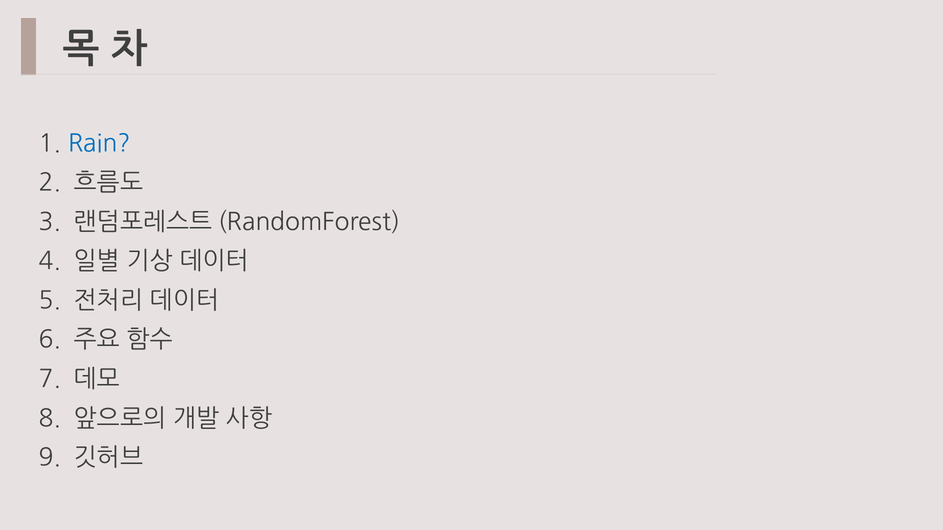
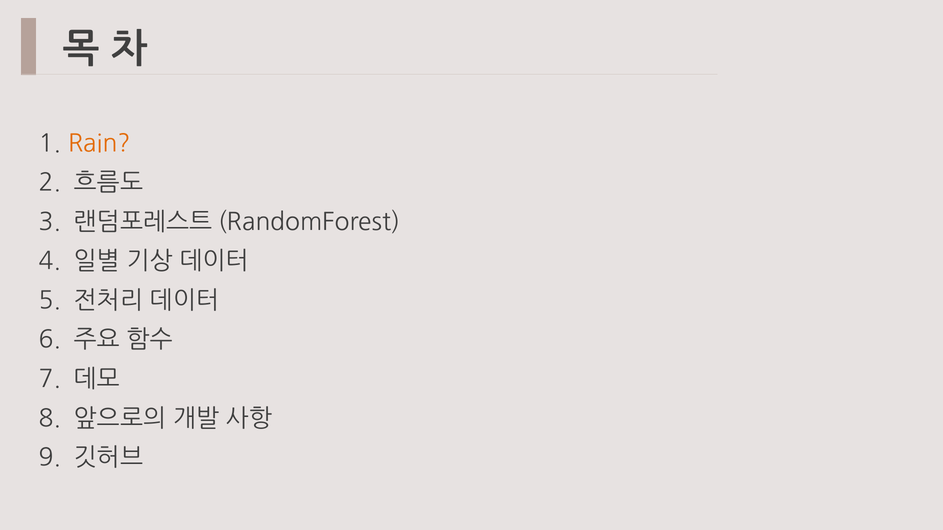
Rain colour: blue -> orange (99, 144)
